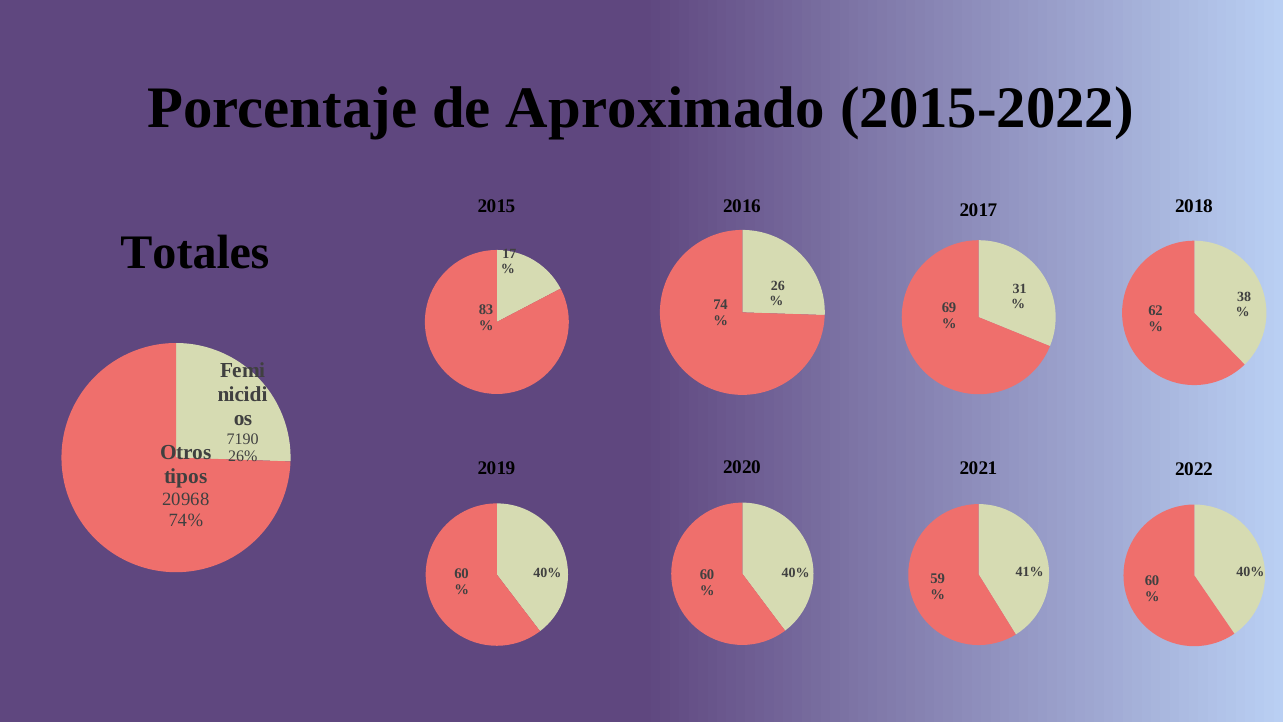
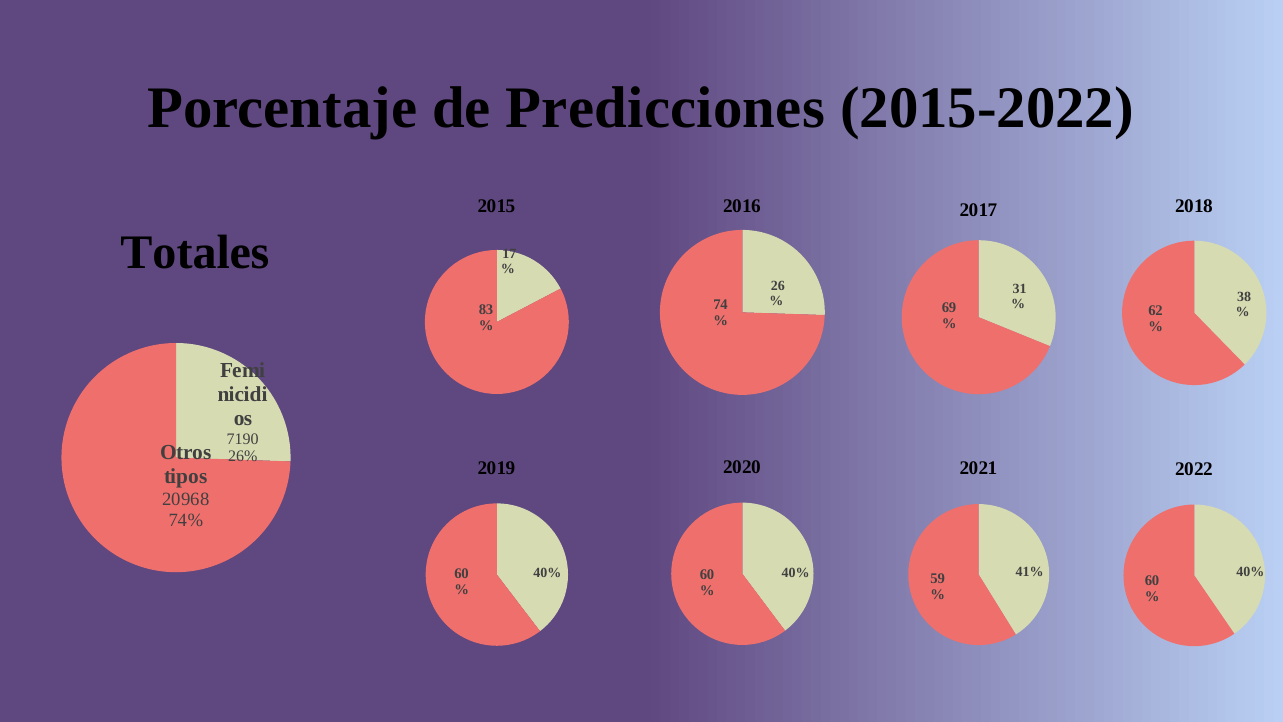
Aproximado: Aproximado -> Predicciones (665, 108)
